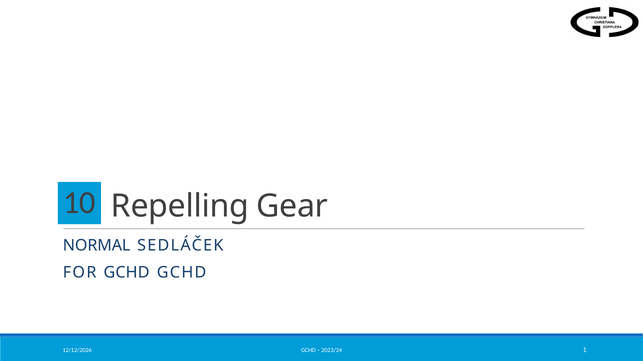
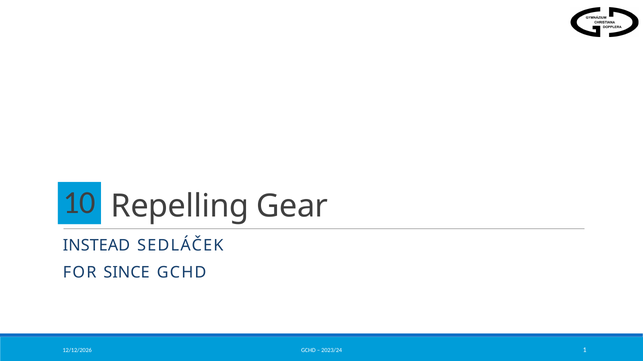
NORMAL: NORMAL -> INSTEAD (96, 246)
FOR GCHD: GCHD -> SINCE (127, 273)
